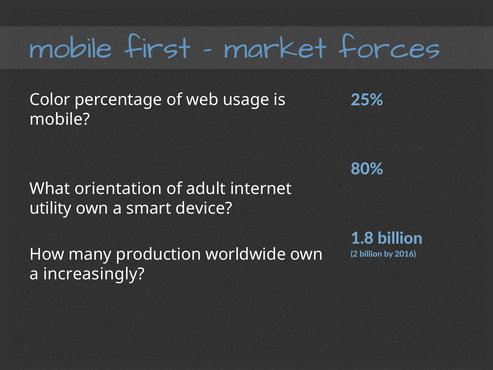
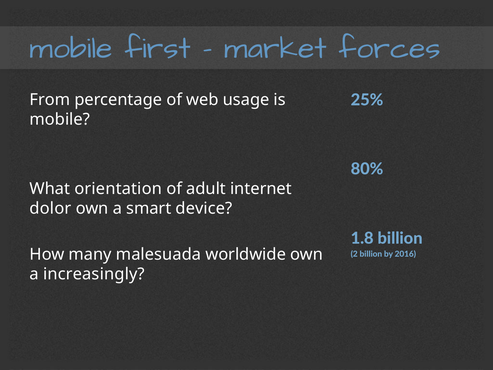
Color: Color -> From (50, 100)
utility: utility -> dolor (50, 208)
production: production -> malesuada (159, 254)
